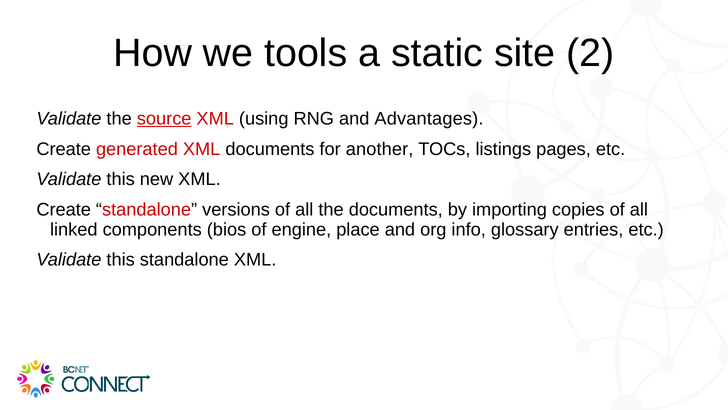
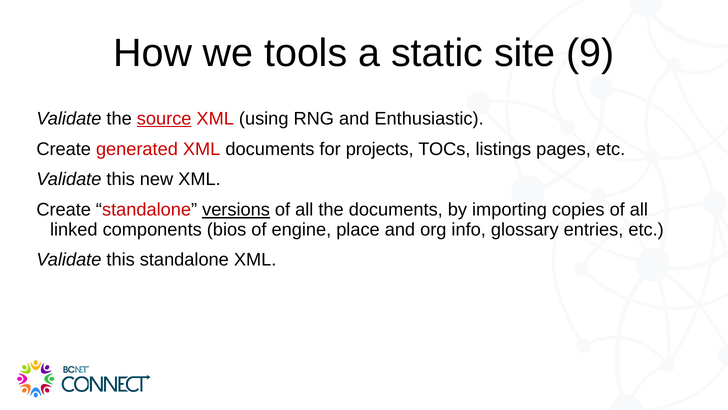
2: 2 -> 9 (590, 53)
Advantages: Advantages -> Enthusiastic (429, 118)
another: another -> projects (380, 149)
versions underline: none -> present (236, 210)
